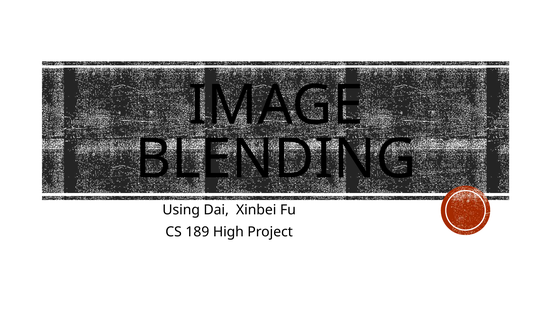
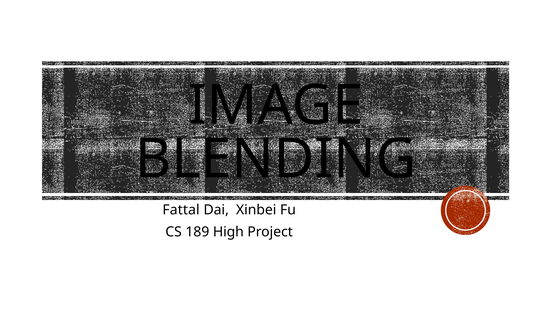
Using: Using -> Fattal (181, 210)
